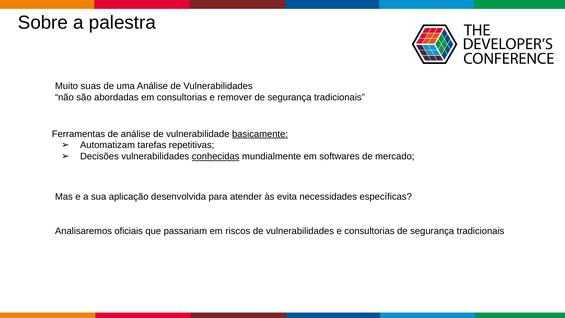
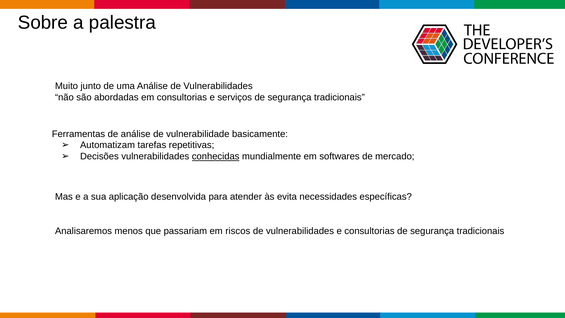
suas: suas -> junto (91, 86)
remover: remover -> serviços (235, 97)
basicamente underline: present -> none (260, 134)
oficiais: oficiais -> menos (129, 231)
